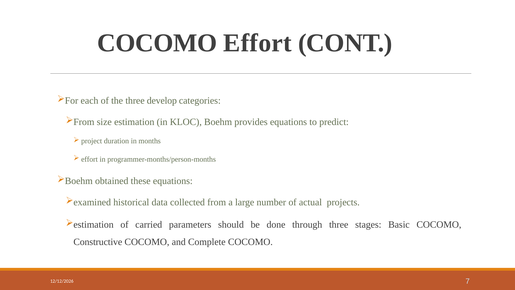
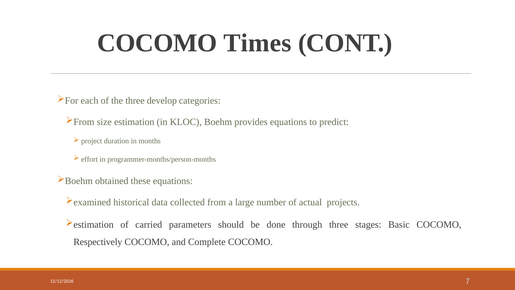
Effort: Effort -> Times (257, 43)
Constructive: Constructive -> Respectively (98, 242)
